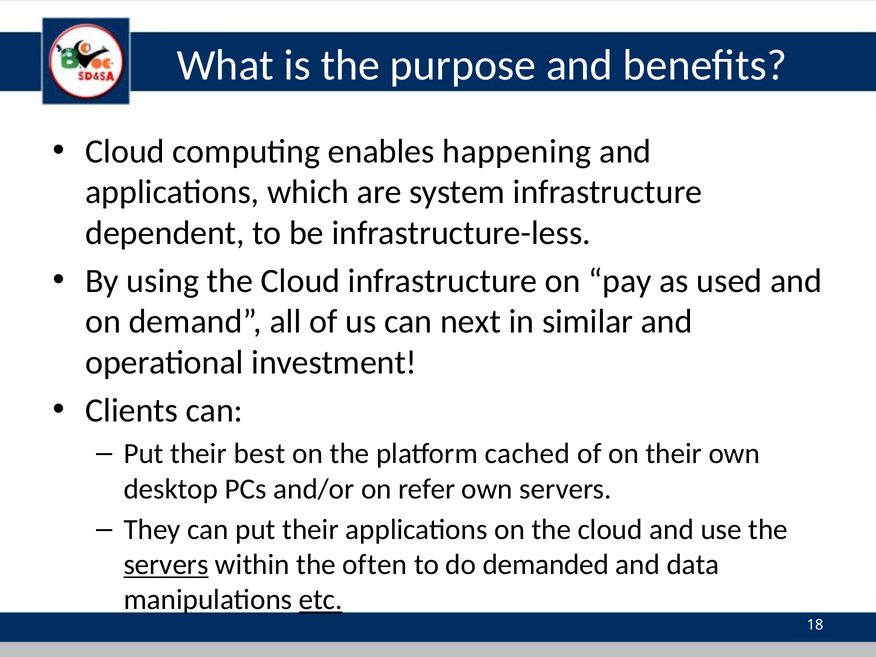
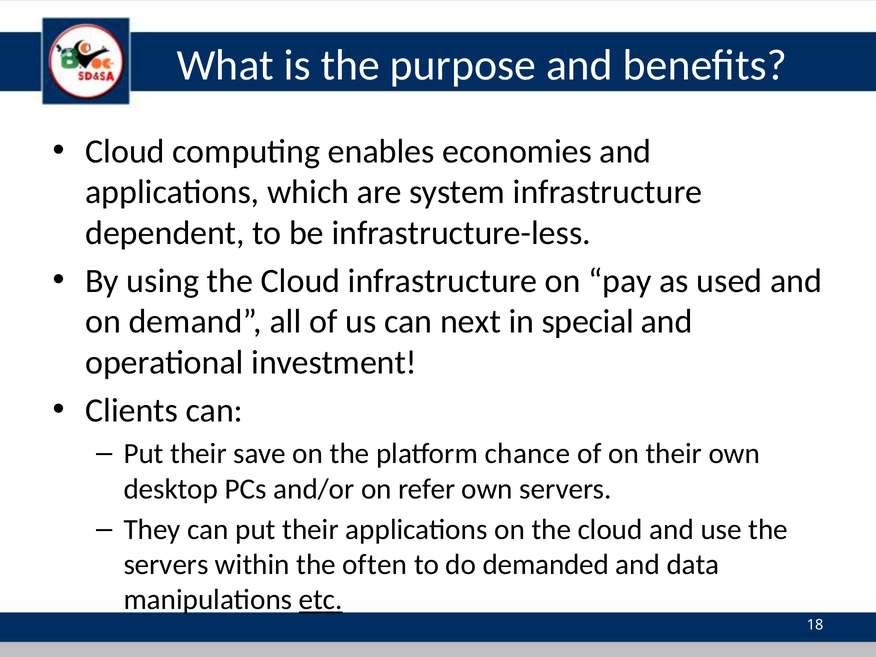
happening: happening -> economies (517, 151)
similar: similar -> special (588, 322)
best: best -> save (260, 454)
cached: cached -> chance (527, 454)
servers underline: present -> none (166, 565)
